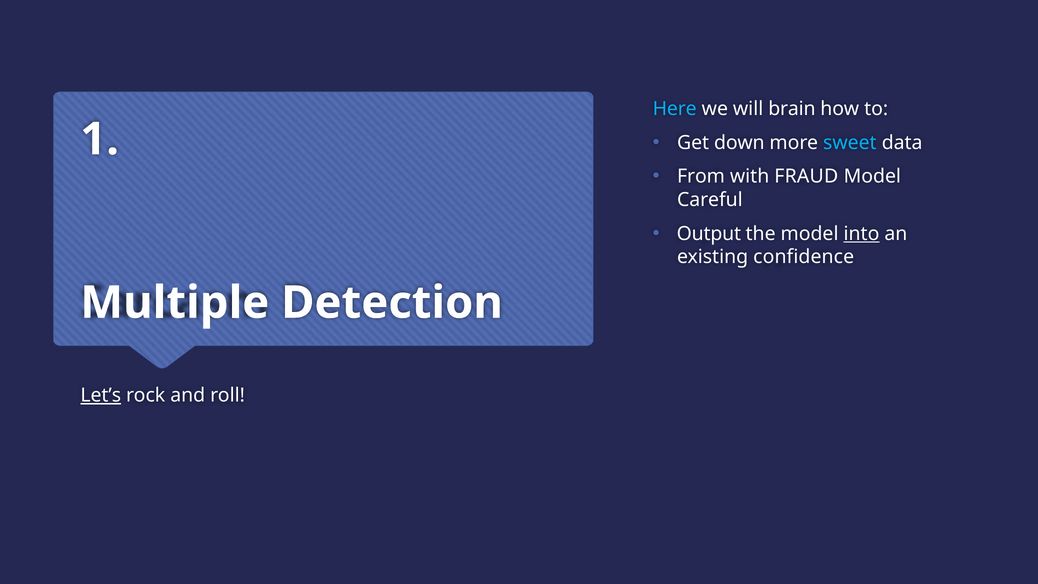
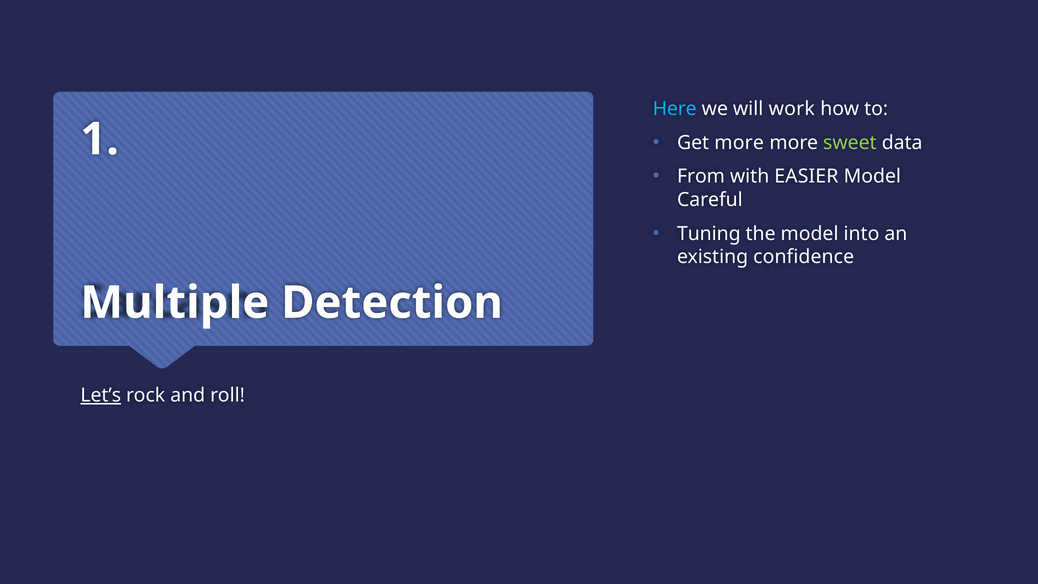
brain: brain -> work (792, 109)
Get down: down -> more (739, 143)
sweet colour: light blue -> light green (850, 143)
FRAUD: FRAUD -> EASIER (806, 176)
Output: Output -> Tuning (709, 234)
into underline: present -> none (862, 234)
